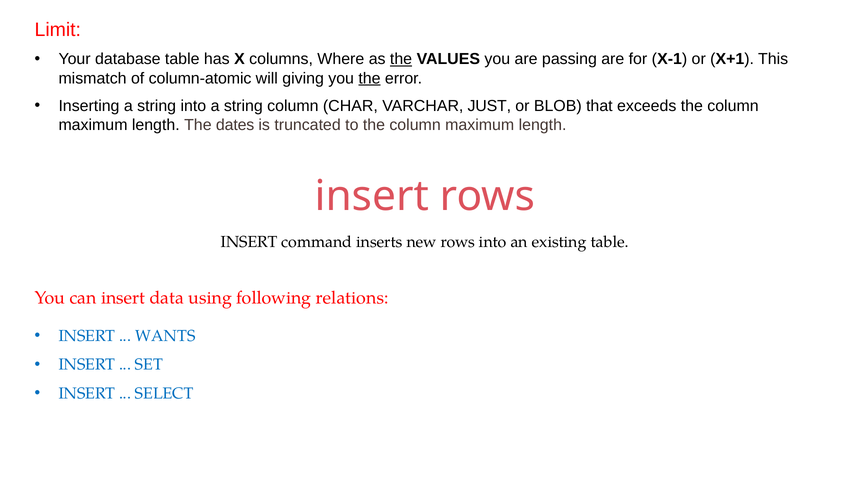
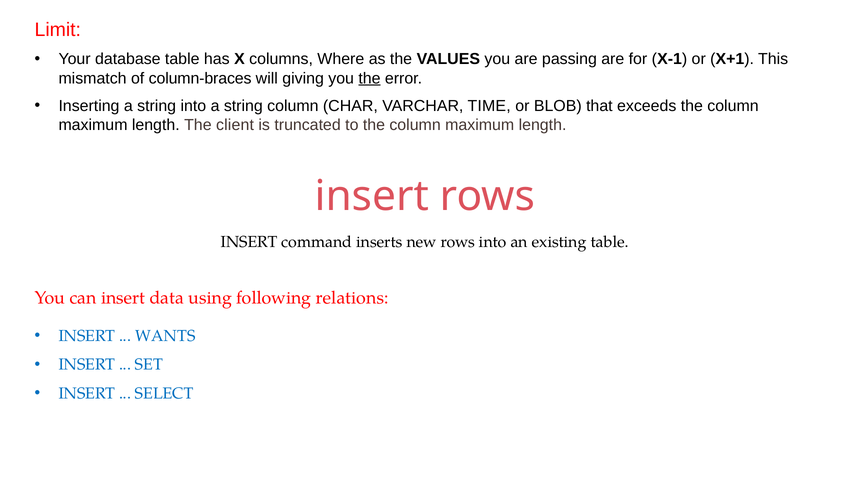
the underline: present -> none (401, 59)
column-atomic: column-atomic -> column-braces (200, 78)
JUST: JUST -> TIME (489, 106)
dates: dates -> client (235, 125)
